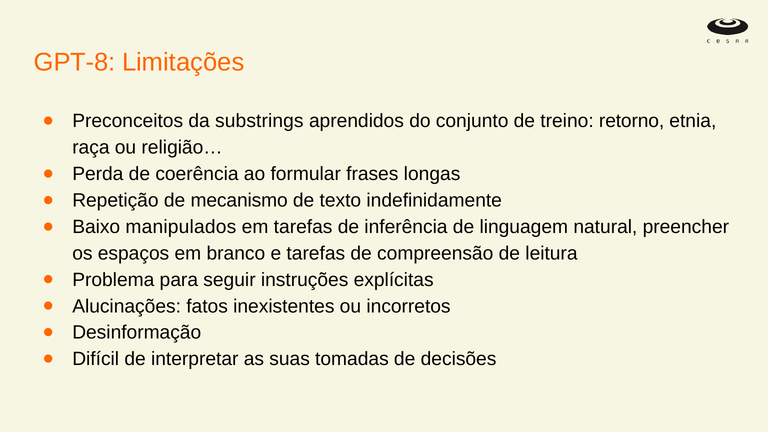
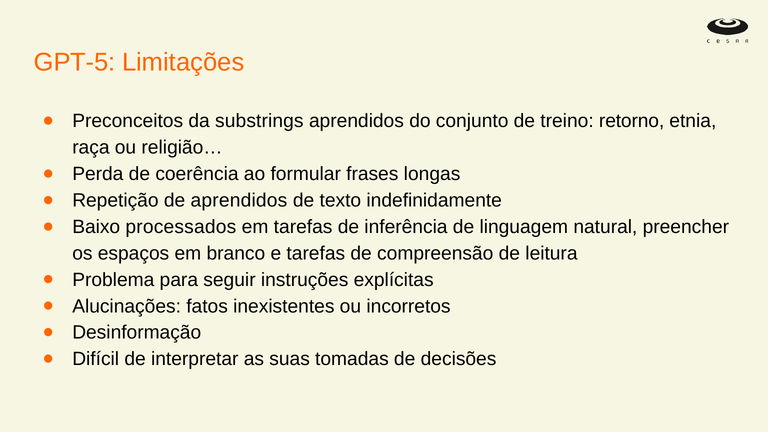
GPT-8: GPT-8 -> GPT-5 (74, 62)
de mecanismo: mecanismo -> aprendidos (239, 200)
manipulados: manipulados -> processados (181, 227)
